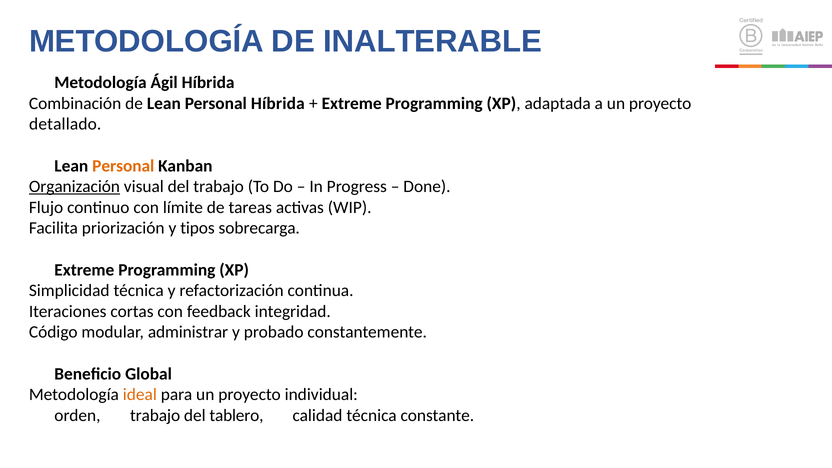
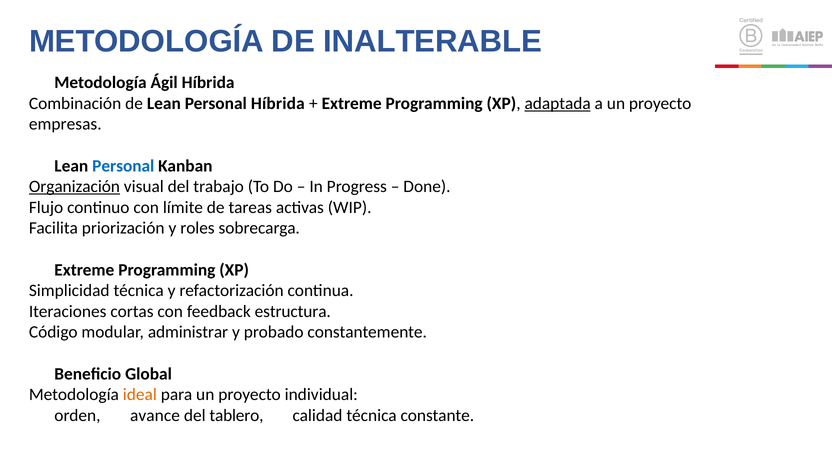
adaptada underline: none -> present (558, 103)
detallado: detallado -> empresas (65, 124)
Personal colour: orange -> blue (123, 166)
tipos: tipos -> roles (197, 228)
integridad: integridad -> estructura (293, 311)
orden trabajo: trabajo -> avance (155, 415)
